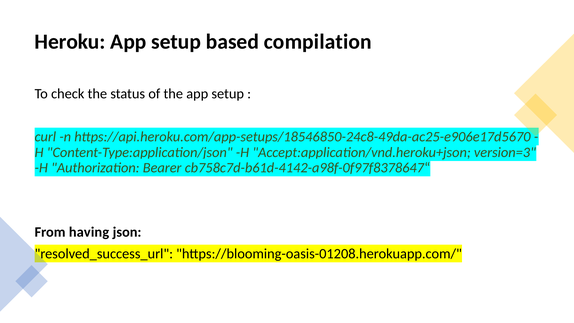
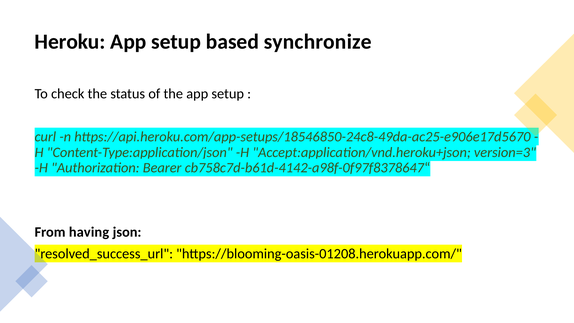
compilation: compilation -> synchronize (318, 42)
